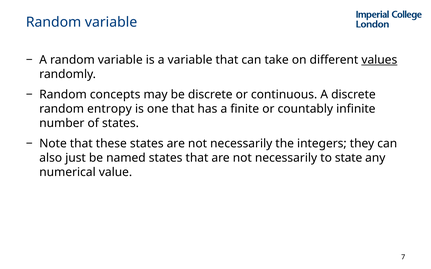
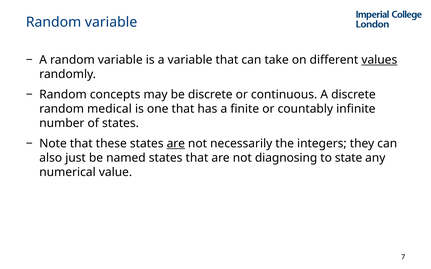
entropy: entropy -> medical (109, 109)
are underline: none -> present (176, 144)
that are not necessarily: necessarily -> diagnosing (286, 158)
